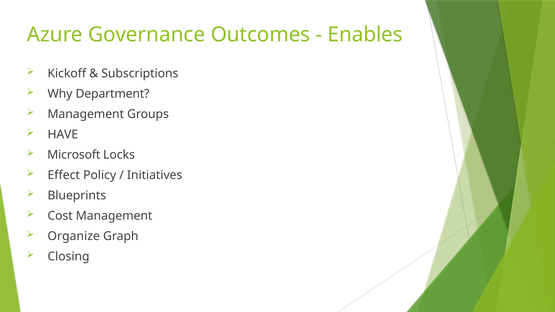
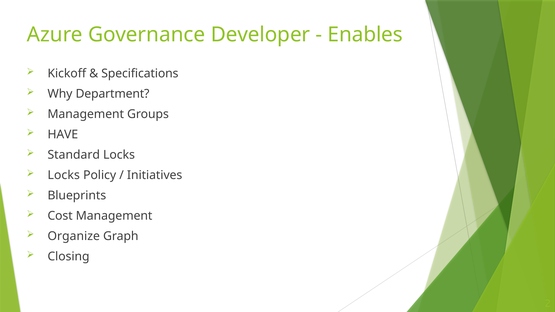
Outcomes: Outcomes -> Developer (260, 35)
Subscriptions: Subscriptions -> Specifications (140, 73)
Microsoft: Microsoft -> Standard (74, 155)
Effect: Effect -> Locks (64, 175)
